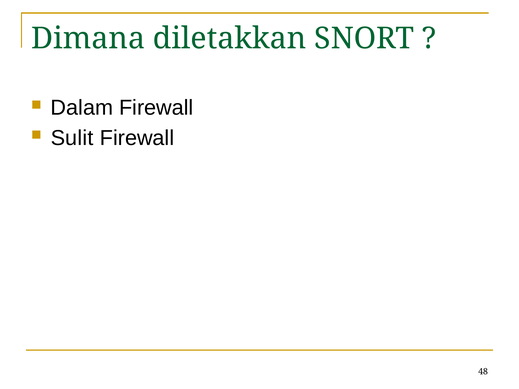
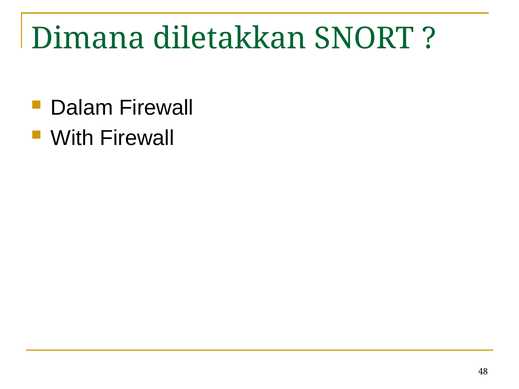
Sulit: Sulit -> With (72, 138)
